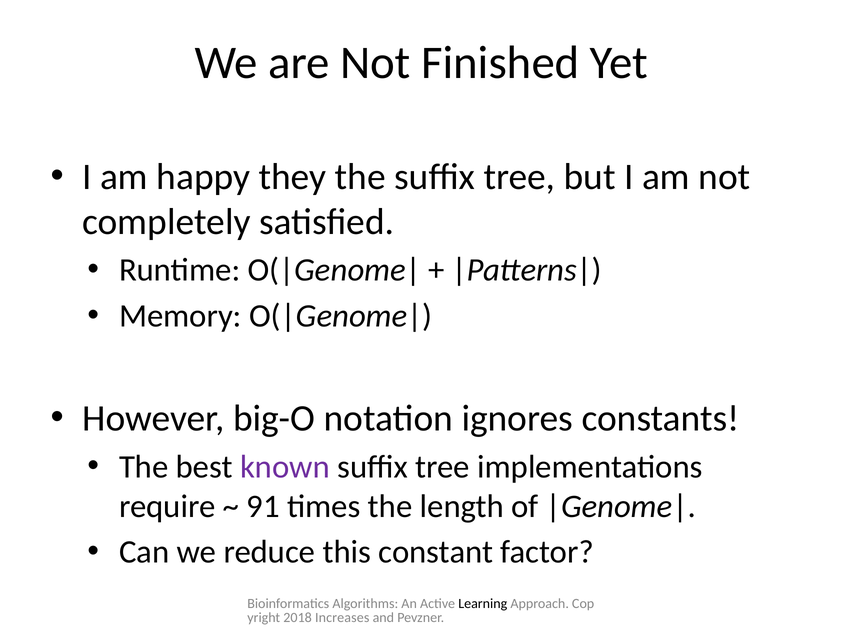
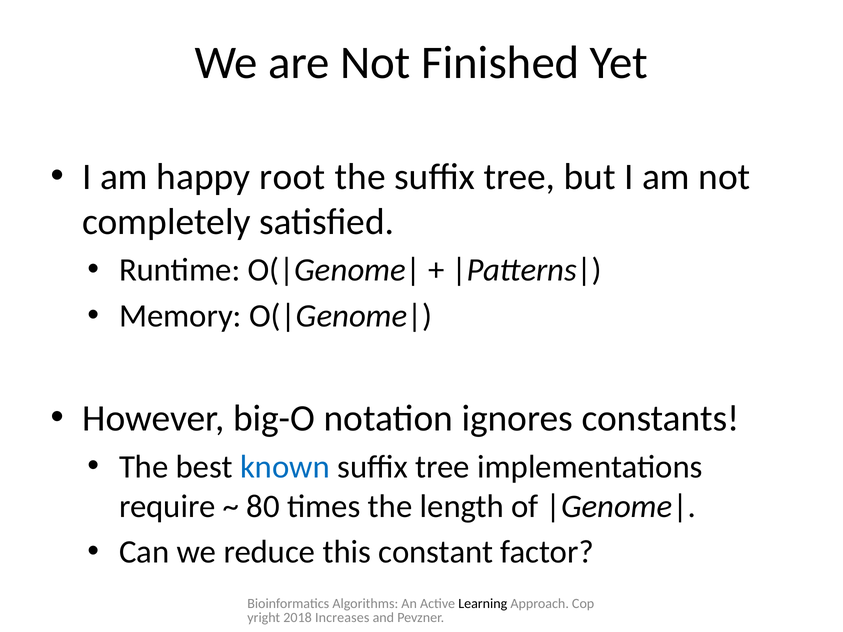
they: they -> root (292, 177)
known colour: purple -> blue (285, 467)
91: 91 -> 80 (263, 506)
